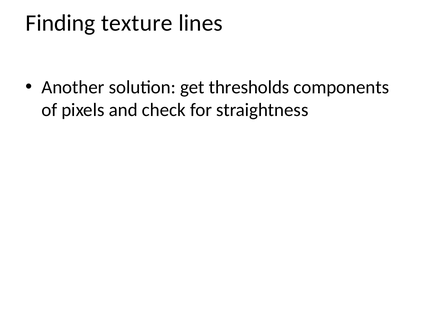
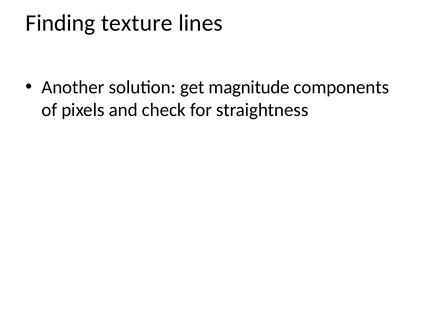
thresholds: thresholds -> magnitude (249, 87)
